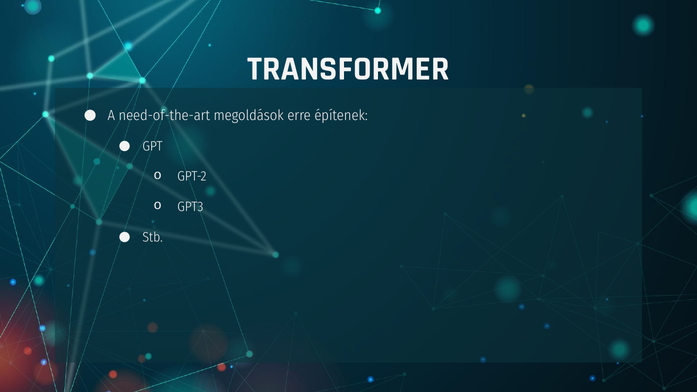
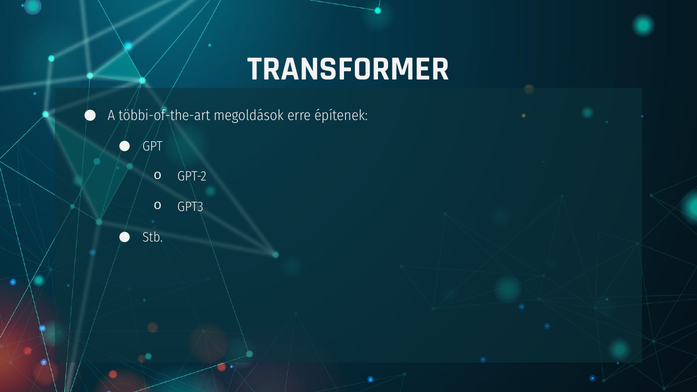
need-of-the-art: need-of-the-art -> többi-of-the-art (164, 115)
